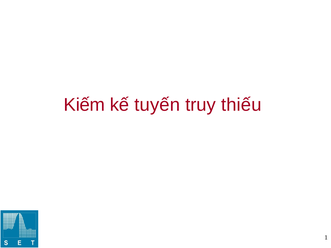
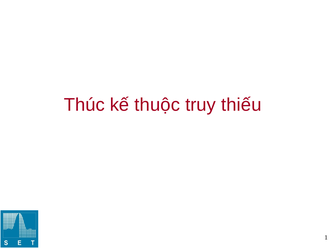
Kiếm: Kiếm -> Thúc (84, 105)
tuyến: tuyến -> thuộc (157, 105)
